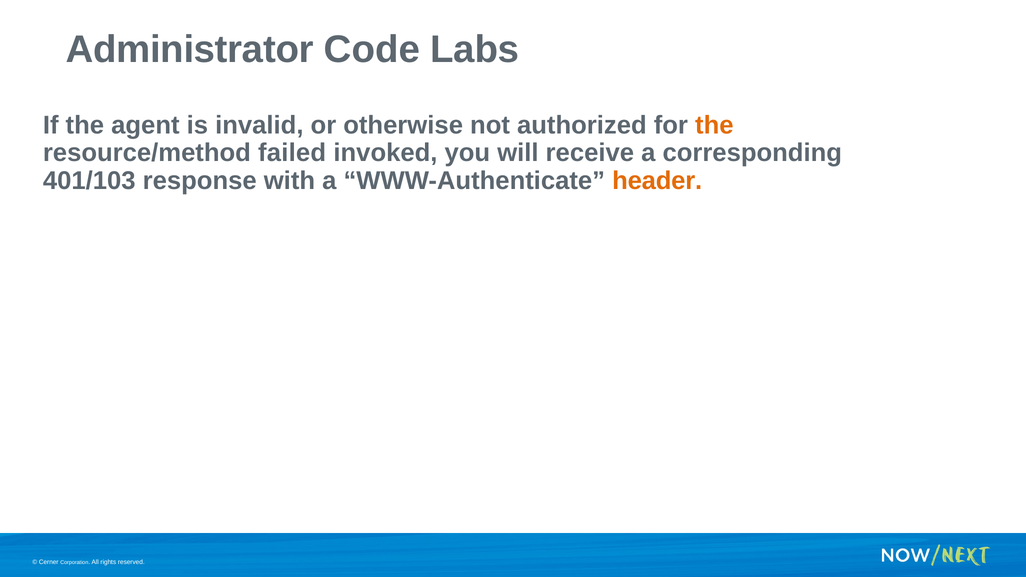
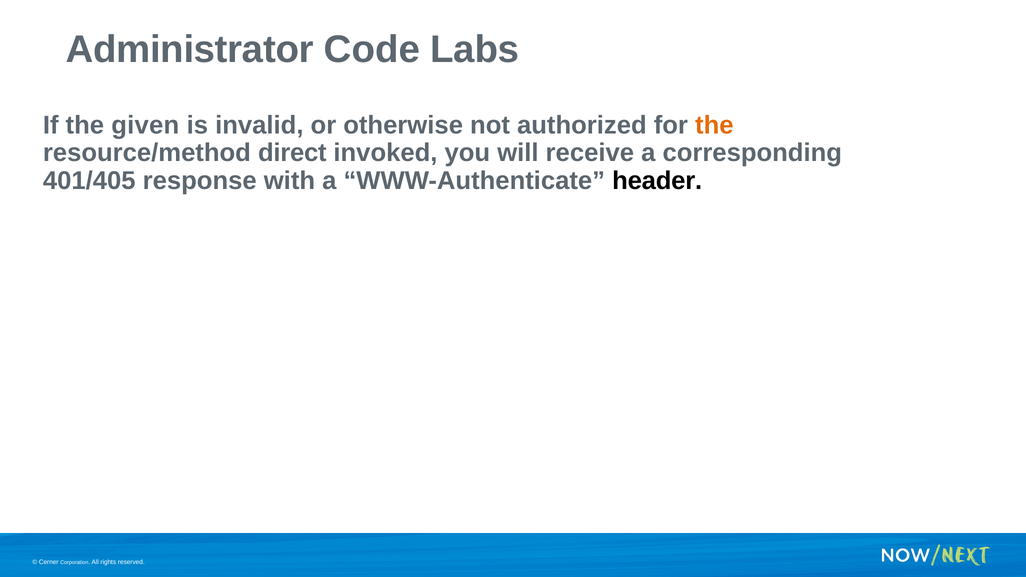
agent: agent -> given (145, 125)
failed: failed -> direct (292, 153)
401/103: 401/103 -> 401/405 (89, 181)
header colour: orange -> black (657, 181)
